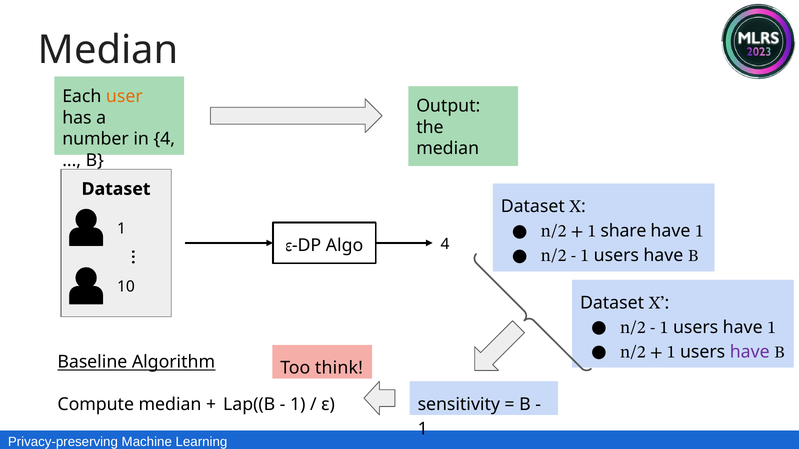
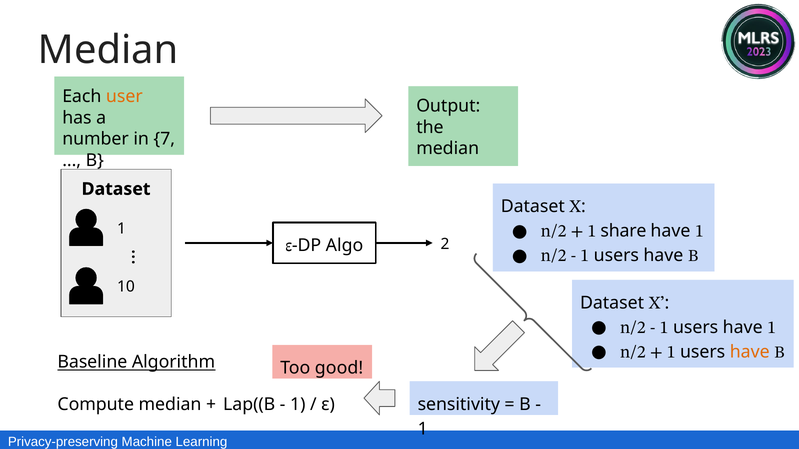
in 4: 4 -> 7 (164, 139)
Algo 4: 4 -> 2 (445, 244)
have colour: purple -> orange (750, 352)
think: think -> good (339, 368)
